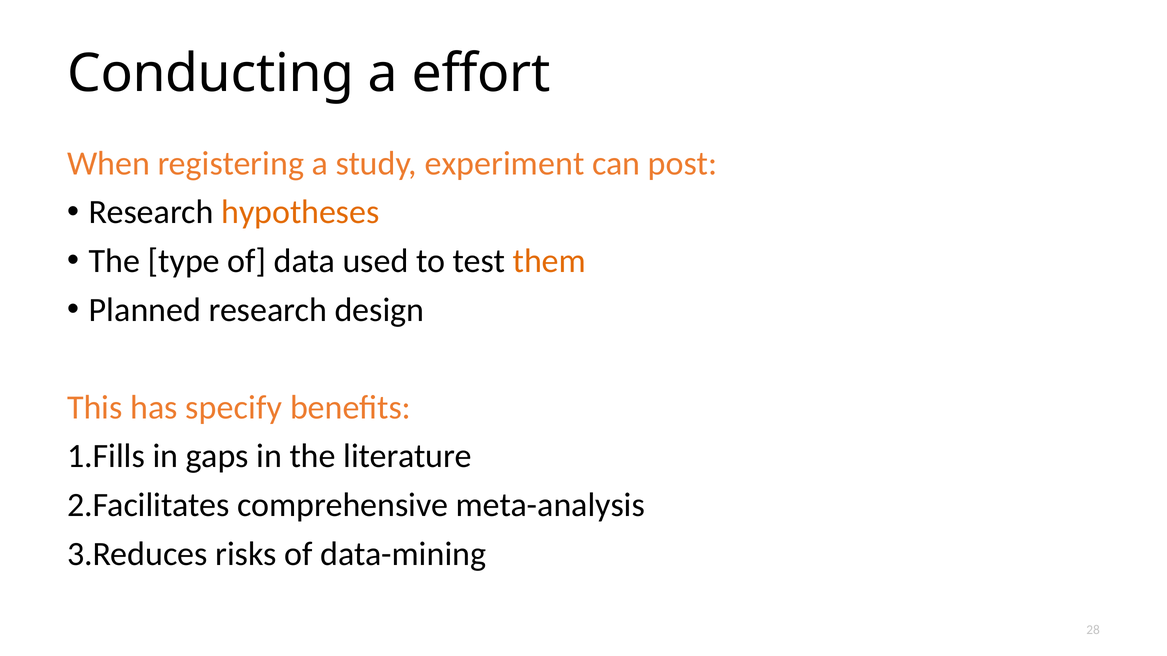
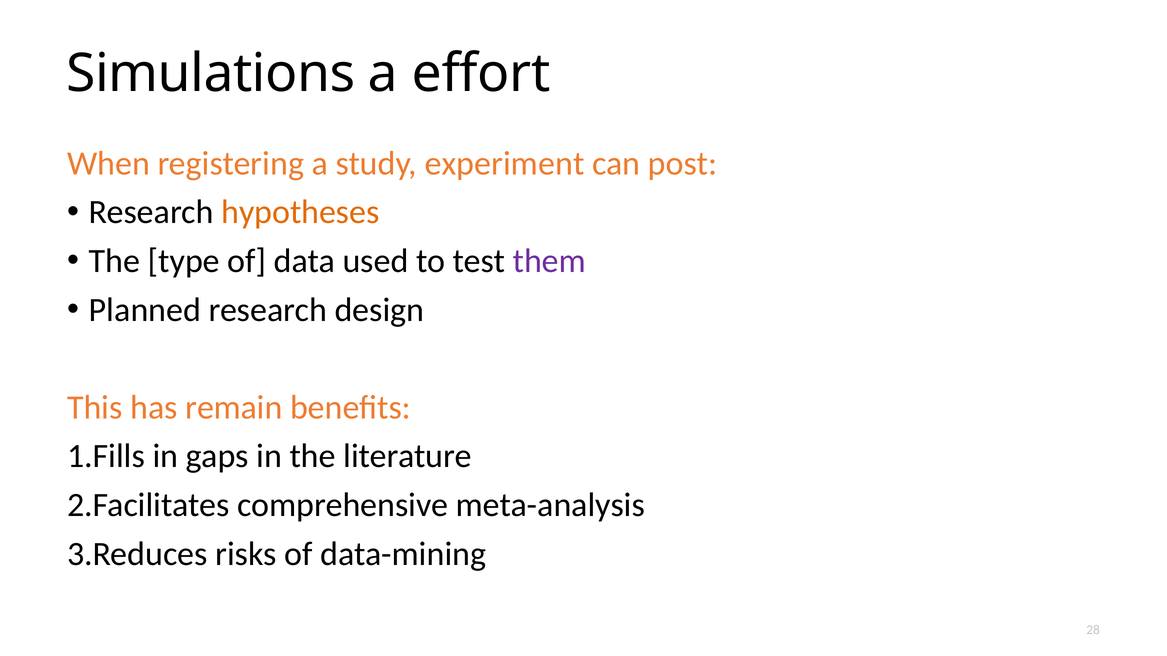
Conducting: Conducting -> Simulations (211, 74)
them colour: orange -> purple (549, 261)
specify: specify -> remain (234, 408)
